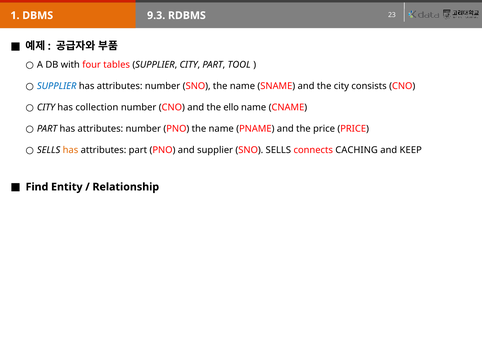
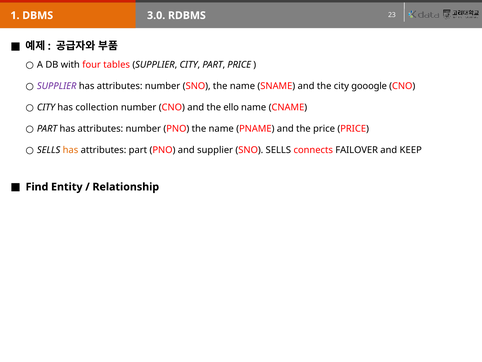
9.3: 9.3 -> 3.0 (156, 15)
PART TOOL: TOOL -> PRICE (239, 65)
SUPPLIER colour: blue -> purple (57, 86)
consists: consists -> gooogle (369, 86)
CACHING: CACHING -> FAILOVER (357, 150)
